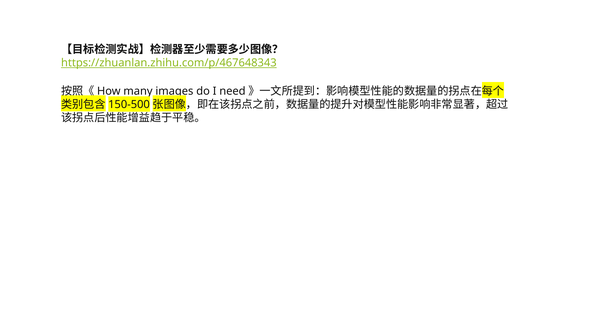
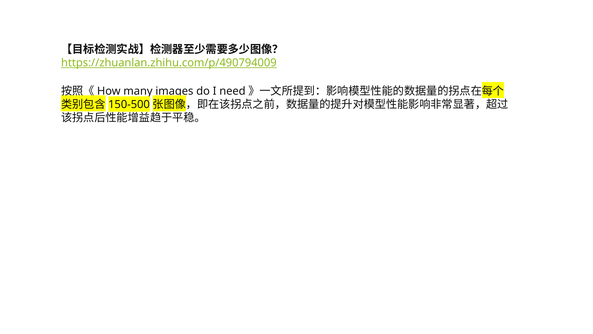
https://zhuanlan.zhihu.com/p/467648343: https://zhuanlan.zhihu.com/p/467648343 -> https://zhuanlan.zhihu.com/p/490794009 (169, 63)
